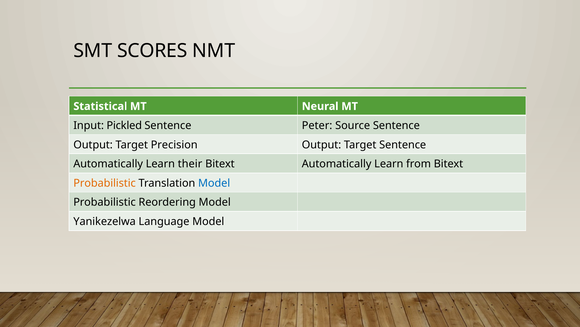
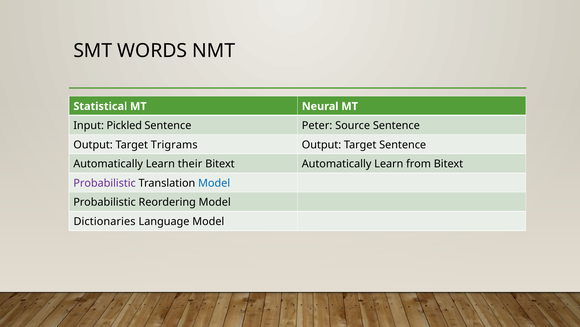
SCORES: SCORES -> WORDS (152, 51)
Precision: Precision -> Trigrams (174, 144)
Probabilistic colour: orange -> purple (105, 183)
Yanikezelwa: Yanikezelwa -> Dictionaries (105, 221)
